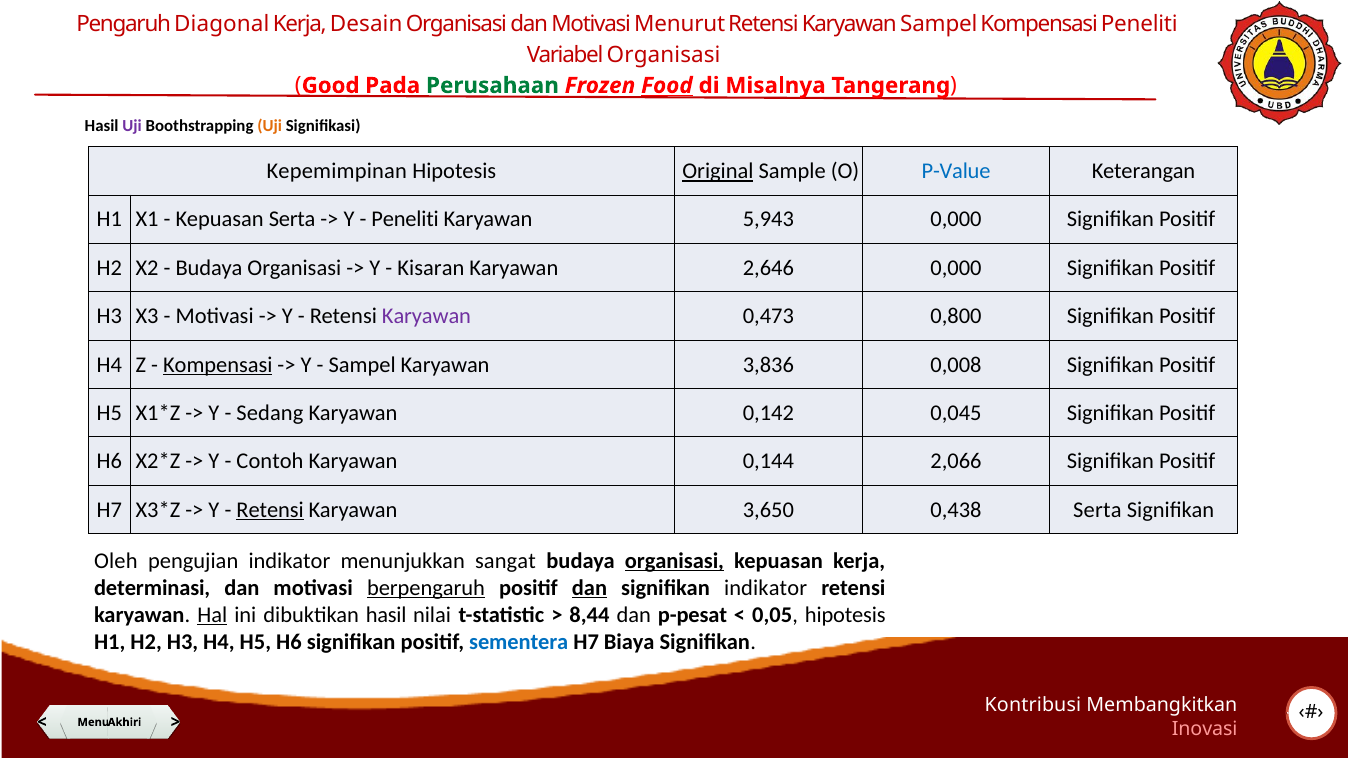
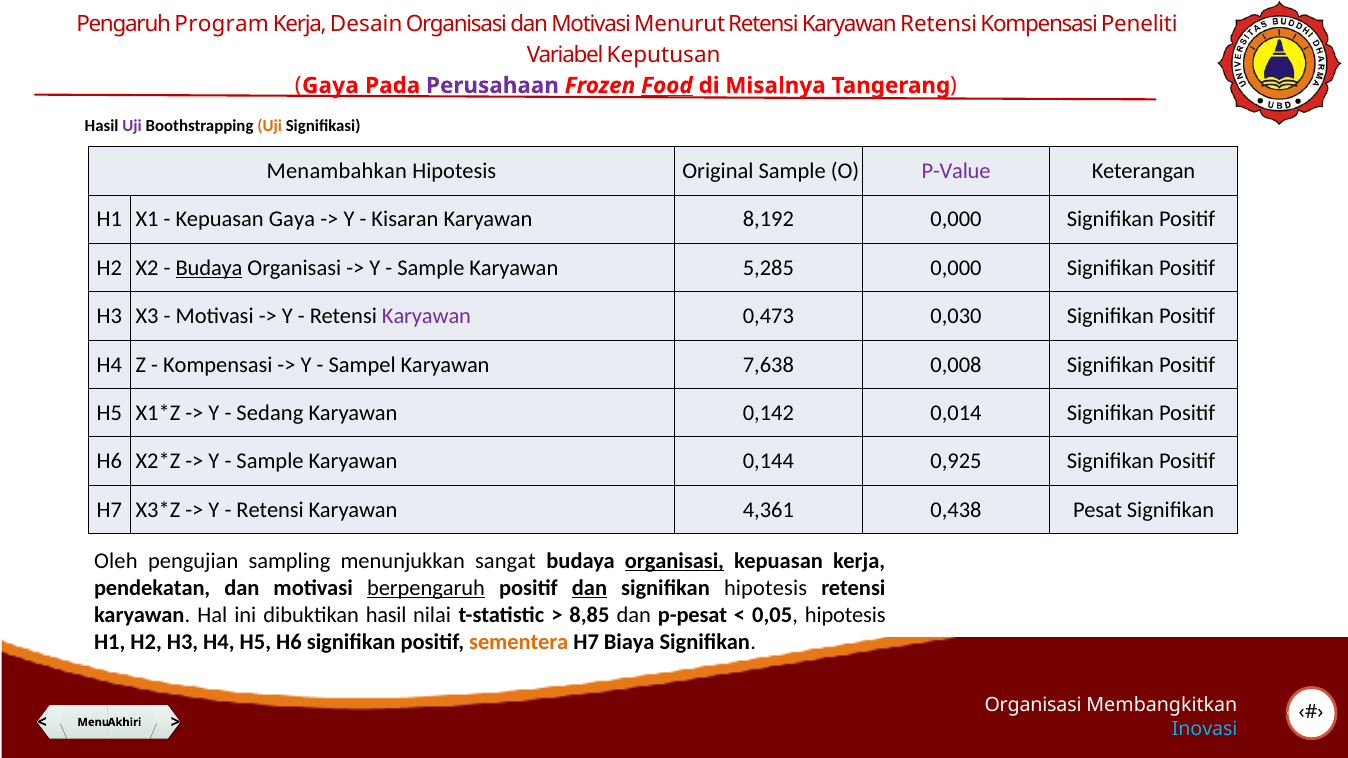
Diagonal: Diagonal -> Program (222, 24)
Karyawan Sampel: Sampel -> Retensi (939, 24)
Variabel Organisasi: Organisasi -> Keputusan (664, 55)
Good: Good -> Gaya (330, 86)
Perusahaan colour: green -> purple (492, 86)
Kepemimpinan: Kepemimpinan -> Menambahkan (337, 171)
Original underline: present -> none (718, 171)
P-Value colour: blue -> purple (956, 171)
Kepuasan Serta: Serta -> Gaya (292, 220)
Peneliti: Peneliti -> Kisaran (405, 220)
5,943: 5,943 -> 8,192 (768, 220)
Budaya underline: none -> present (209, 268)
Kisaran: Kisaran -> Sample (431, 268)
2,646: 2,646 -> 5,285 (768, 268)
0,800: 0,800 -> 0,030 (956, 316)
Kompensasi underline: present -> none (218, 365)
3,836: 3,836 -> 7,638 (768, 365)
0,045: 0,045 -> 0,014 (956, 413)
Contoh: Contoh -> Sample (270, 462)
2,066: 2,066 -> 0,925 (956, 462)
Retensi underline: present -> none (270, 510)
3,650: 3,650 -> 4,361 (768, 510)
0,438 Serta: Serta -> Pesat (1098, 510)
pengujian indikator: indikator -> sampling (289, 561)
determinasi: determinasi -> pendekatan (152, 588)
signifikan indikator: indikator -> hipotesis (766, 588)
Hal underline: present -> none (212, 615)
8,44: 8,44 -> 8,85 (589, 615)
sementera colour: blue -> orange (519, 642)
Kontribusi: Kontribusi -> Organisasi (1033, 705)
Inovasi colour: pink -> light blue (1205, 729)
